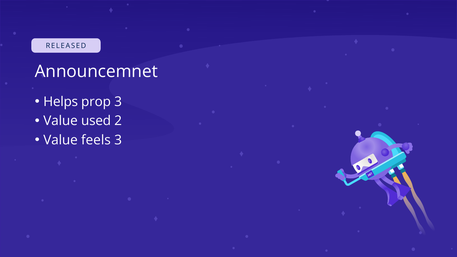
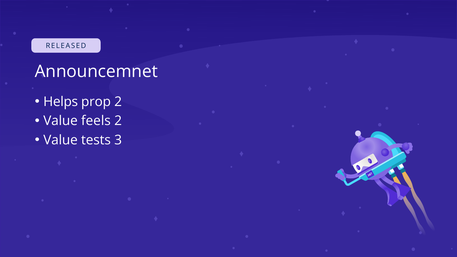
prop 3: 3 -> 2 (118, 102)
used: used -> feels (96, 121)
feels: feels -> tests (96, 140)
